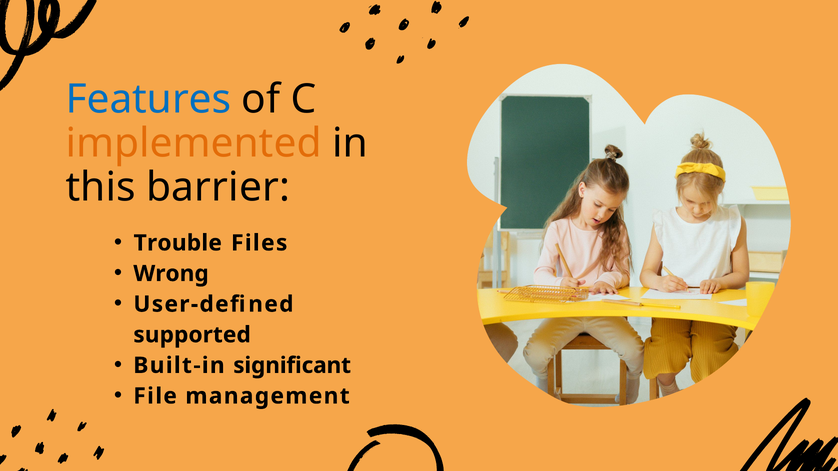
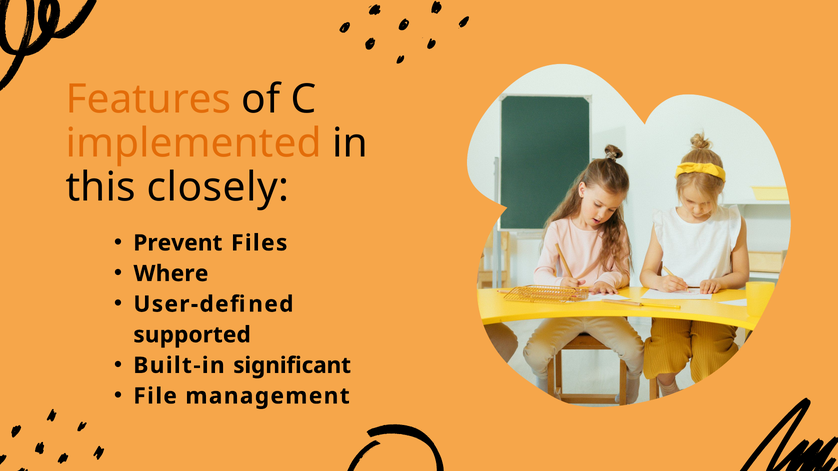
Features colour: blue -> orange (148, 99)
barrier: barrier -> closely (218, 187)
Trouble: Trouble -> Prevent (178, 243)
Wrong: Wrong -> Where (171, 274)
